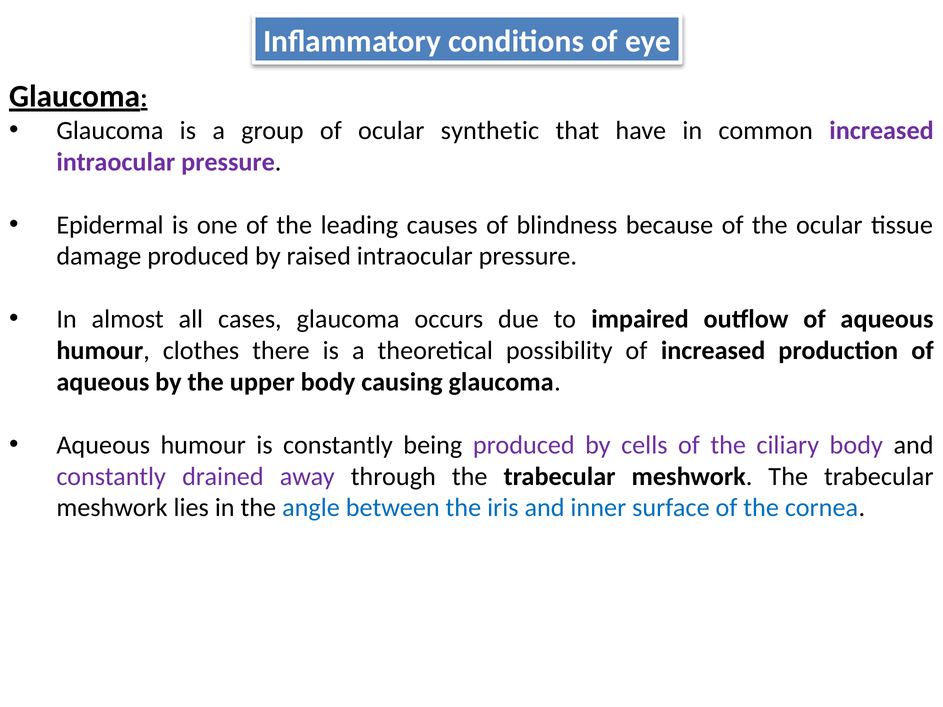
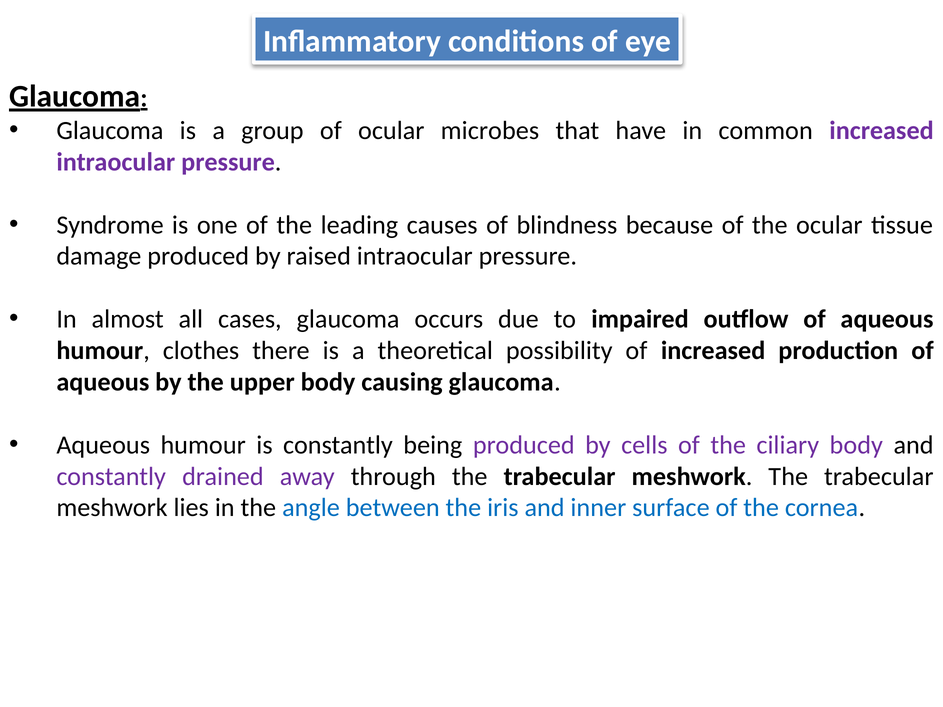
synthetic: synthetic -> microbes (490, 131)
Epidermal: Epidermal -> Syndrome (110, 225)
